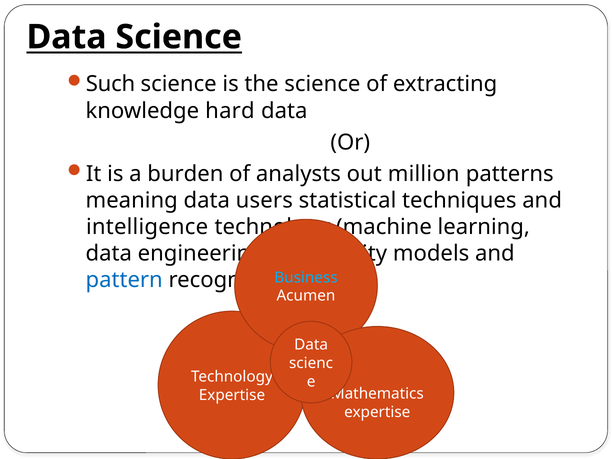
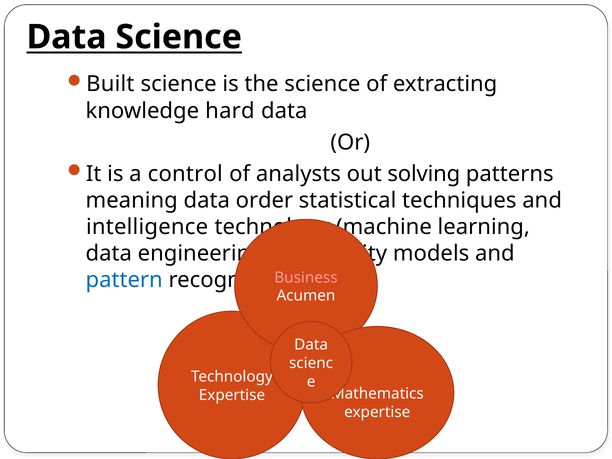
Such: Such -> Built (110, 84)
burden: burden -> control (185, 174)
million: million -> solving (424, 174)
users: users -> order (264, 200)
Business colour: light blue -> pink (306, 277)
